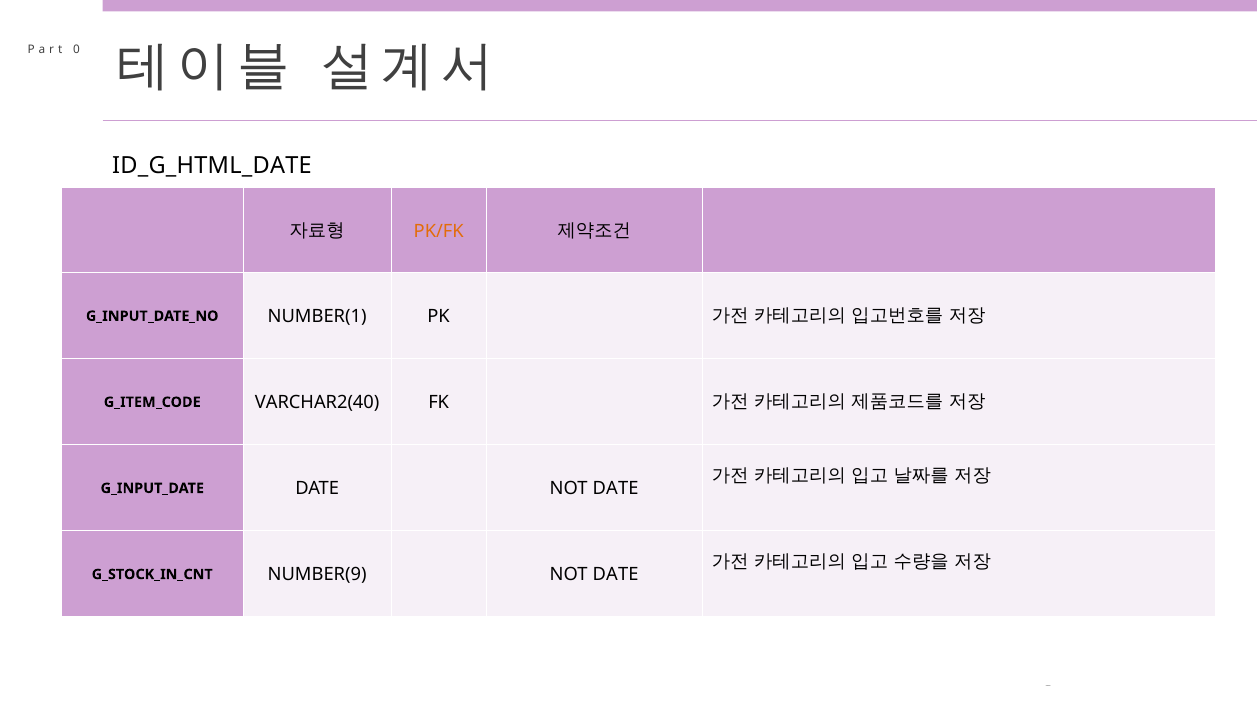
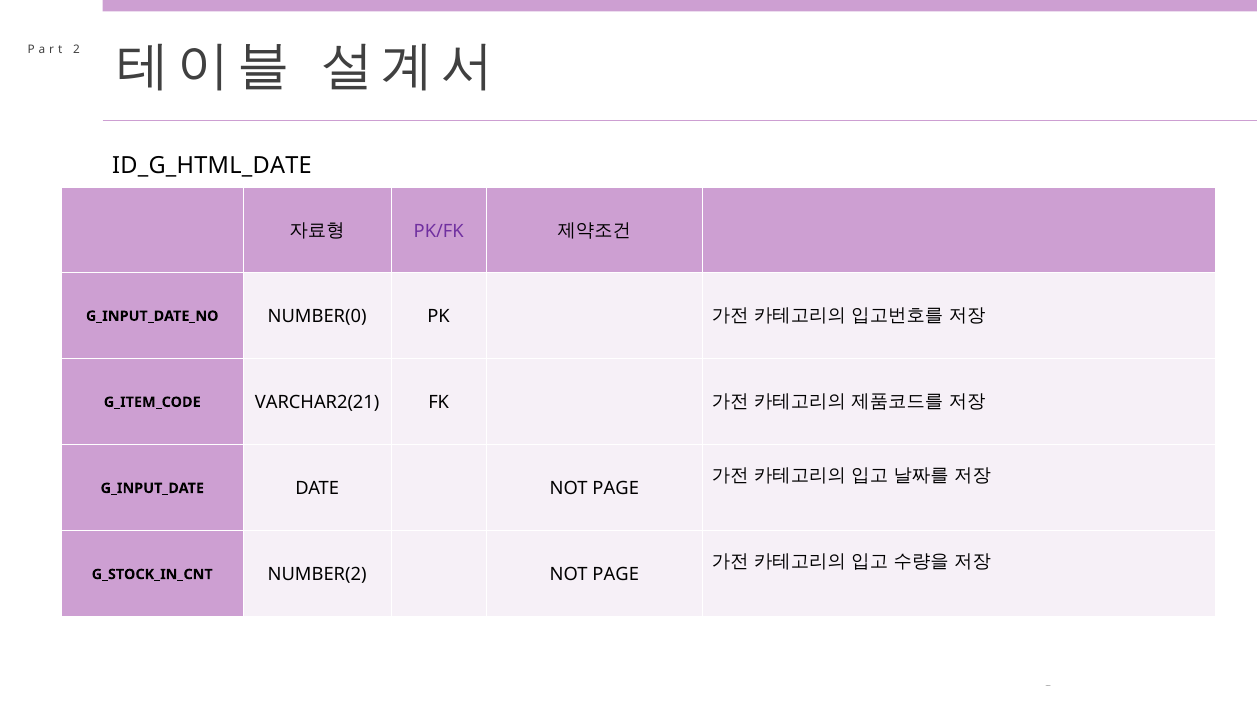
0: 0 -> 2 (76, 50)
PK/FK colour: orange -> purple (439, 231)
NUMBER(1: NUMBER(1 -> NUMBER(0 (317, 316)
VARCHAR2(40: VARCHAR2(40 -> VARCHAR2(21 (317, 402)
DATE NOT DATE: DATE -> PAGE (616, 489)
NUMBER(9: NUMBER(9 -> NUMBER(2 (317, 575)
DATE: DATE -> PAGE (616, 575)
